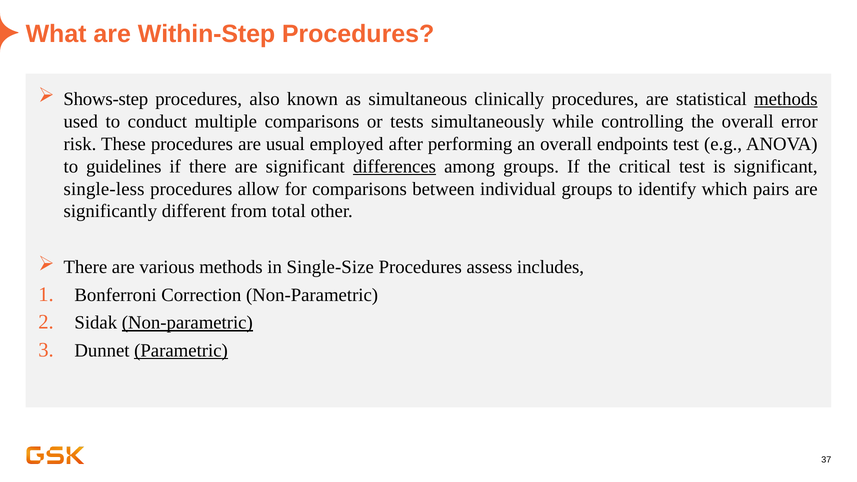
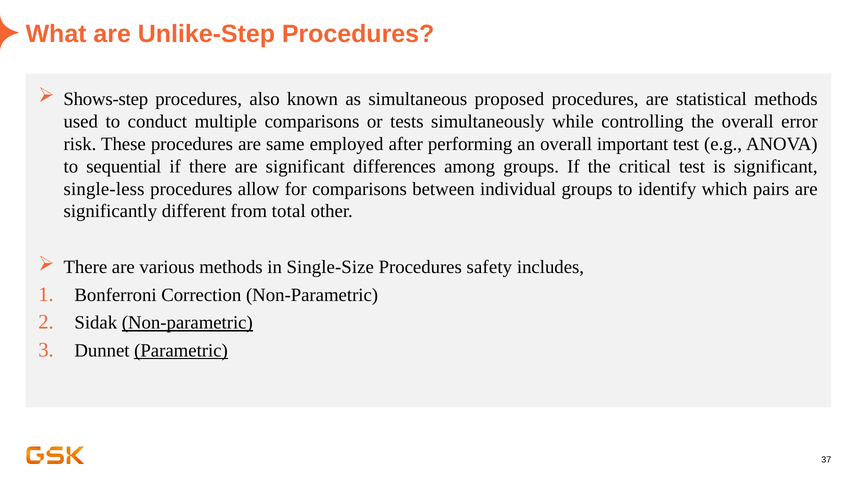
Within-Step: Within-Step -> Unlike-Step (206, 34)
clinically: clinically -> proposed (509, 99)
methods underline: present -> none (786, 99)
usual: usual -> same (285, 144)
endpoints: endpoints -> important (633, 144)
guidelines: guidelines -> sequential (124, 166)
differences underline: present -> none (395, 166)
assess: assess -> safety (489, 267)
